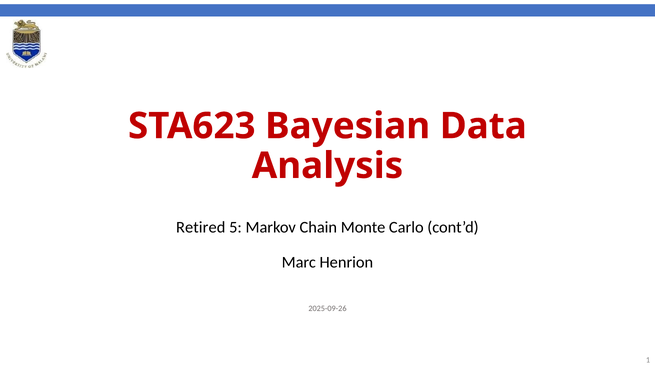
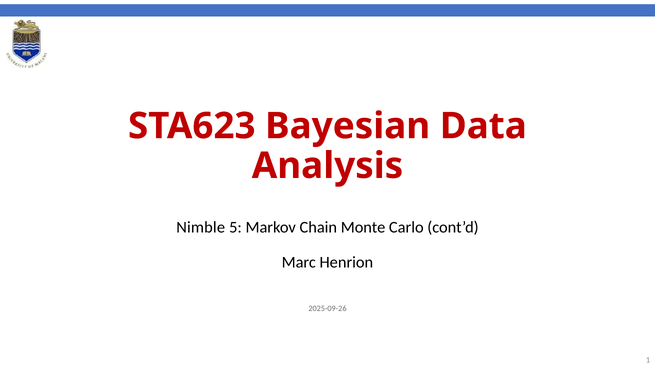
Retired: Retired -> Nimble (201, 228)
